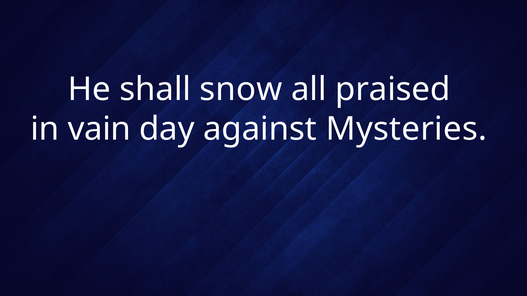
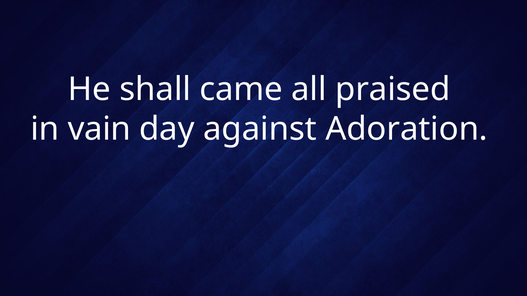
snow: snow -> came (241, 90)
Mysteries: Mysteries -> Adoration (407, 129)
